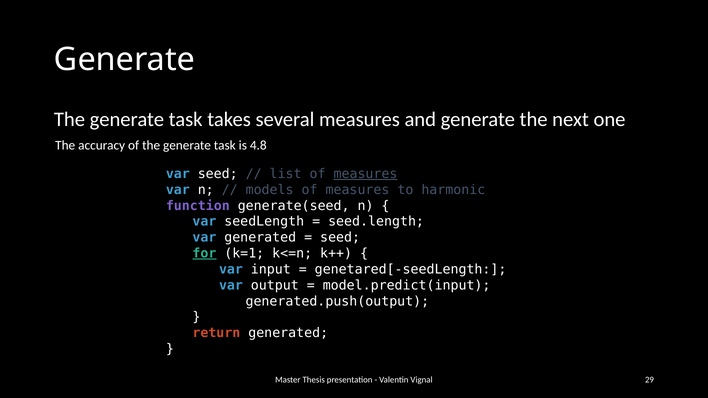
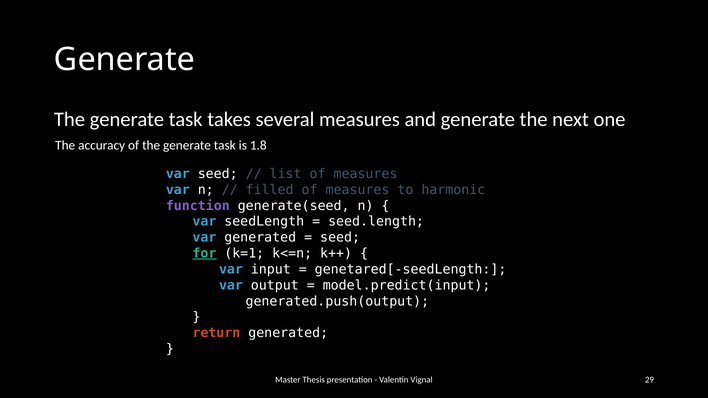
4.8: 4.8 -> 1.8 (258, 145)
measures underline: present -> none (366, 174)
models: models -> filled (270, 190)
